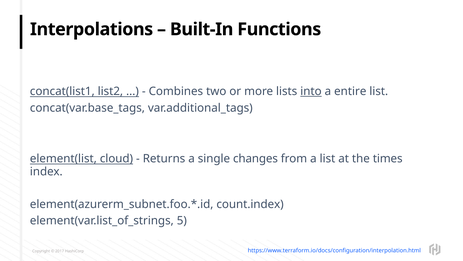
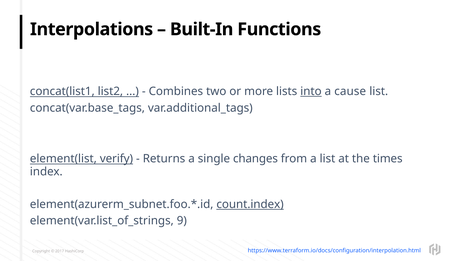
entire: entire -> cause (350, 91)
cloud: cloud -> verify (116, 158)
count.index underline: none -> present (250, 204)
5: 5 -> 9 (182, 220)
